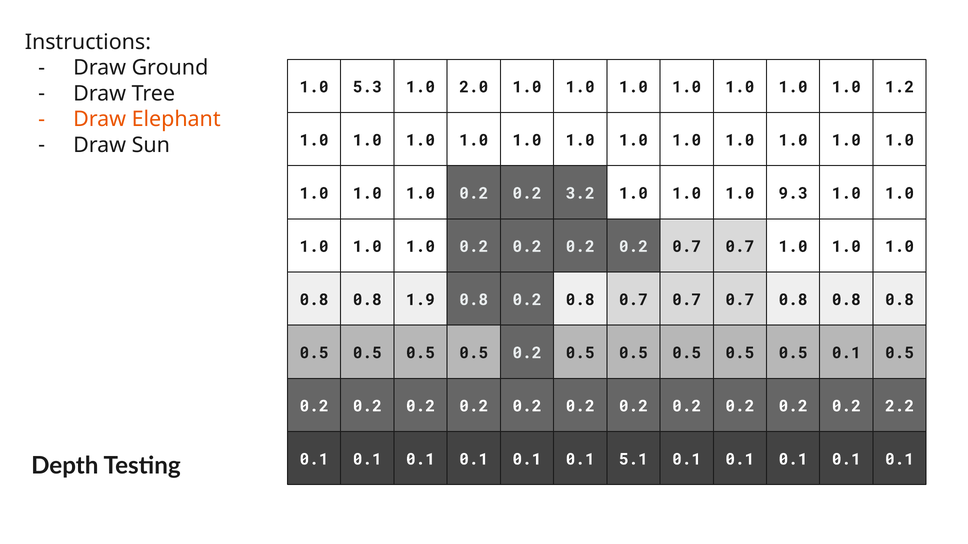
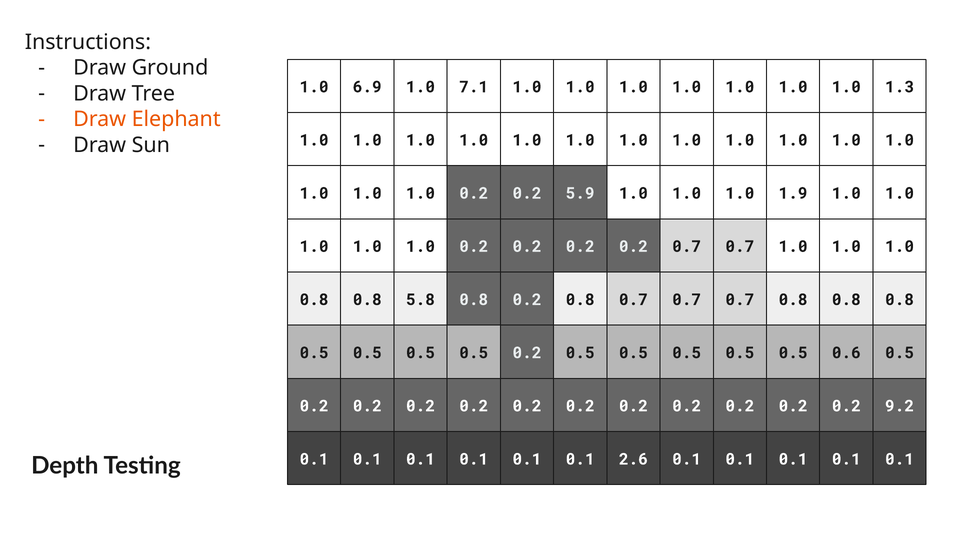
5.3: 5.3 -> 6.9 (367, 87)
2.0: 2.0 -> 7.1 (474, 87)
1.2: 1.2 -> 1.3 (900, 87)
3.2: 3.2 -> 5.9 (580, 194)
9.3: 9.3 -> 1.9 (793, 194)
1.9: 1.9 -> 5.8 (421, 300)
0.1: 0.1 -> 0.6 (846, 353)
2.2: 2.2 -> 9.2 (900, 406)
5.1: 5.1 -> 2.6 (633, 460)
